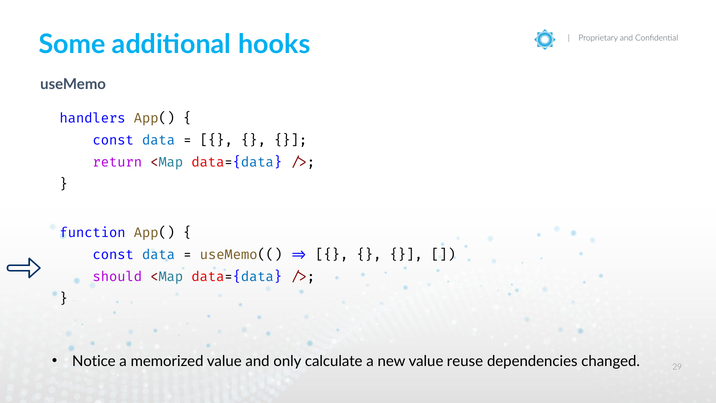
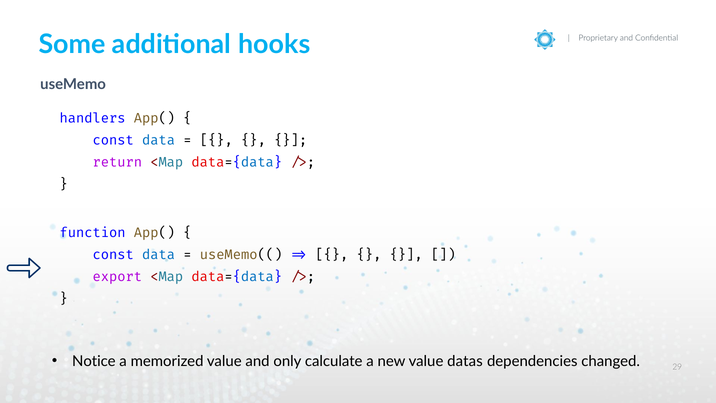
should: should -> export (117, 276)
reuse: reuse -> datas (465, 361)
